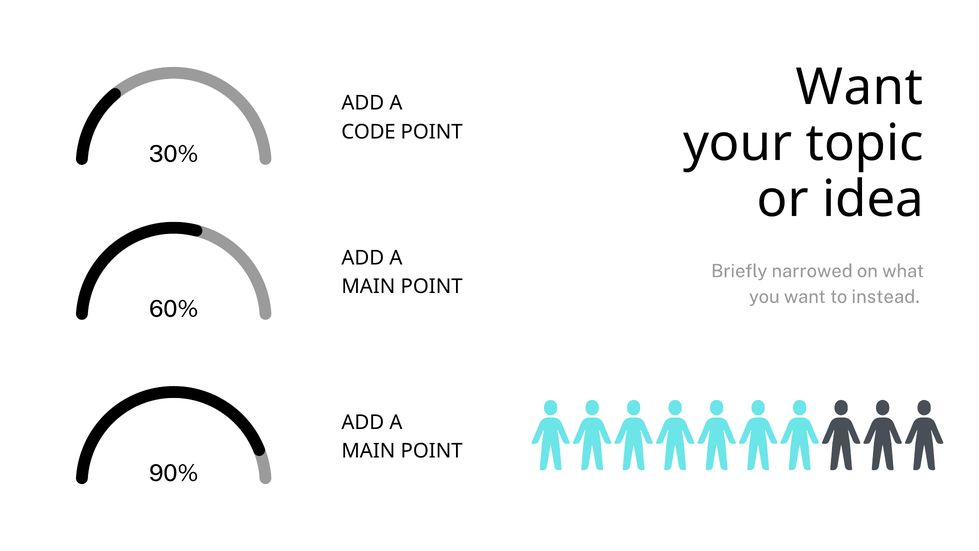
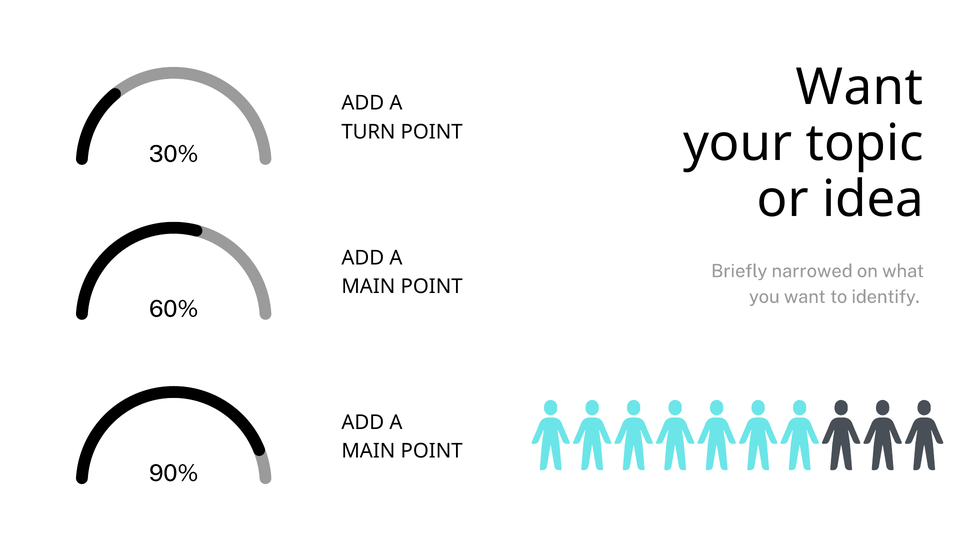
CODE: CODE -> TURN (368, 132)
instead: instead -> identify (886, 297)
